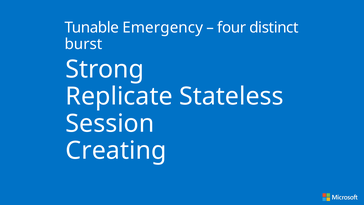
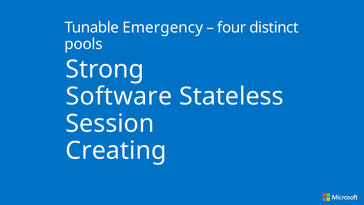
burst: burst -> pools (84, 44)
Replicate: Replicate -> Software (119, 96)
